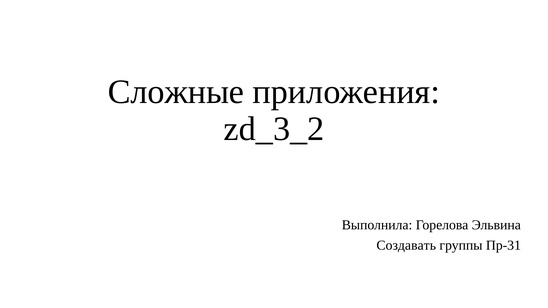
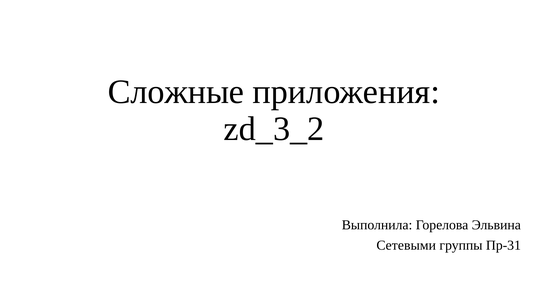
Создавать: Создавать -> Сетевыми (406, 246)
